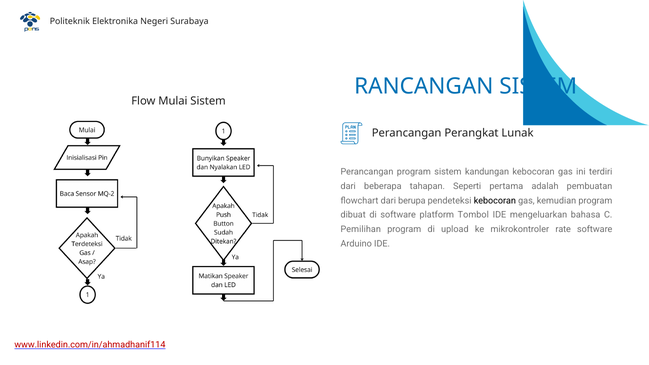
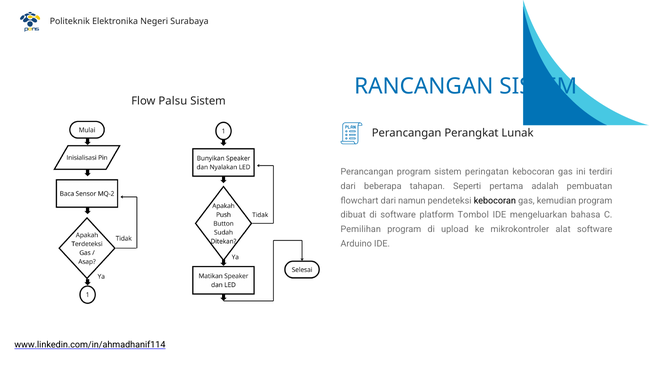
Mulai: Mulai -> Palsu (173, 101)
kandungan: kandungan -> peringatan (487, 172)
berupa: berupa -> namun (412, 201)
rate: rate -> alat (563, 229)
www.linkedin.com/in/ahmadhanif114 colour: red -> black (90, 345)
